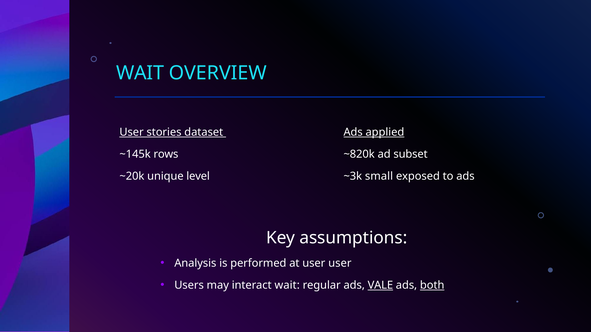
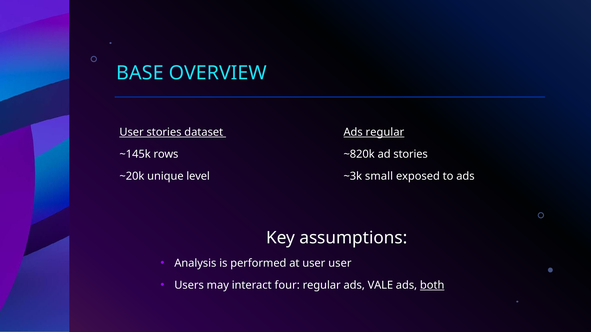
WAIT: WAIT -> BASE (140, 73)
Ads applied: applied -> regular (385, 132)
ad subset: subset -> stories (411, 154)
interact wait: wait -> four (287, 286)
VALE underline: present -> none (380, 286)
